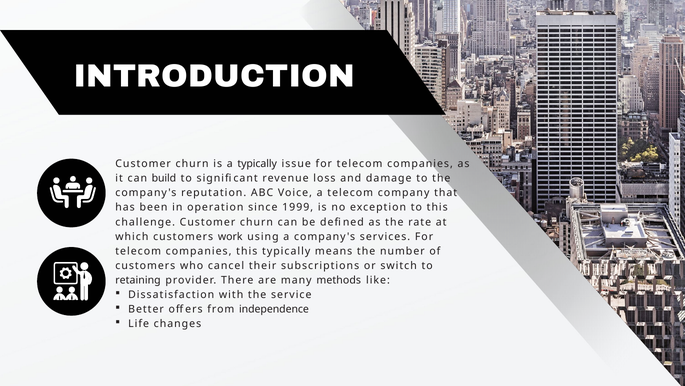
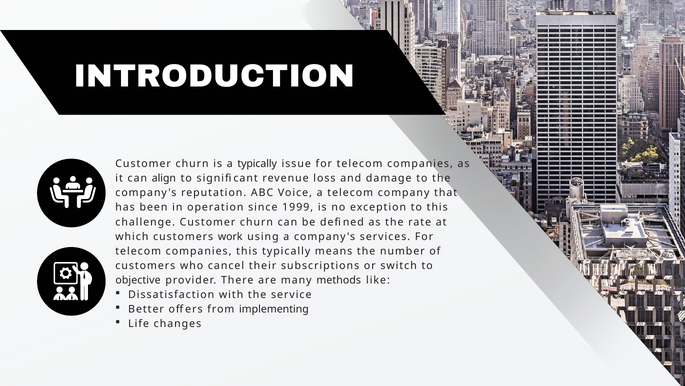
build: build -> align (164, 178)
retaining: retaining -> objective (138, 280)
independence: independence -> implementing (274, 309)
